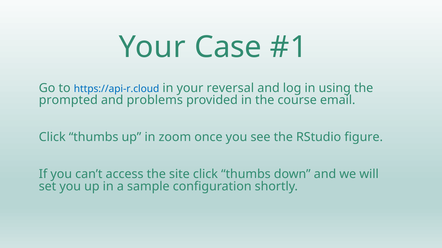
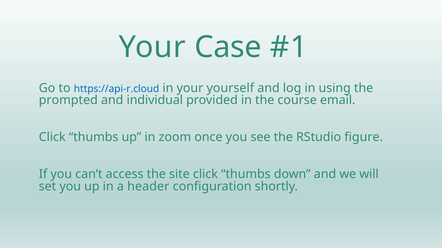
reversal: reversal -> yourself (230, 88)
problems: problems -> individual (155, 100)
sample: sample -> header (148, 187)
